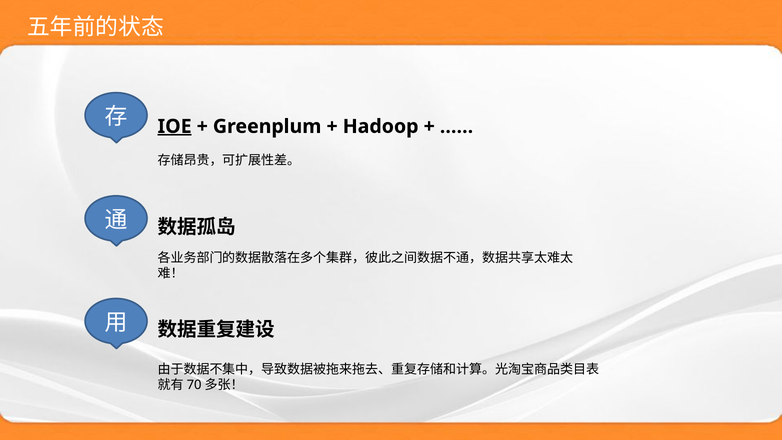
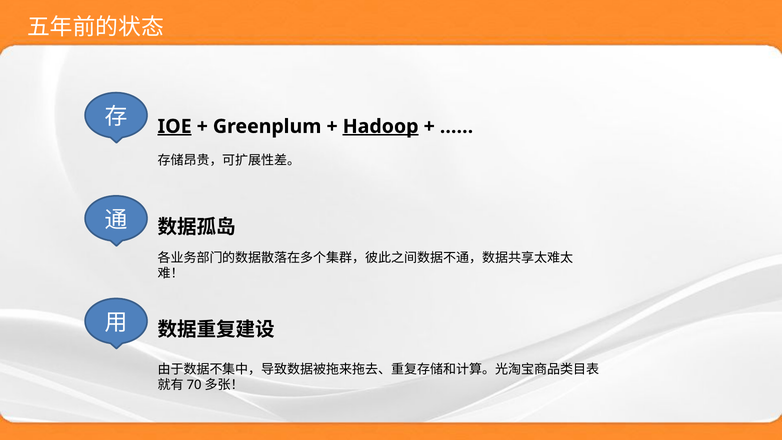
Hadoop underline: none -> present (381, 126)
